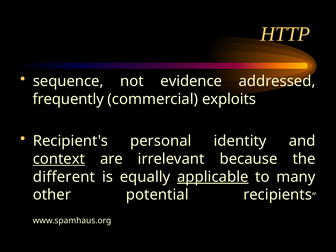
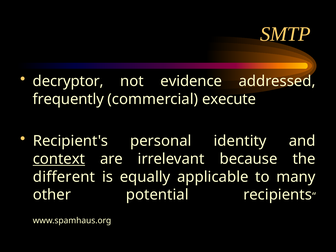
HTTP: HTTP -> SMTP (285, 34)
sequence: sequence -> decryptor (68, 81)
exploits: exploits -> execute (229, 99)
applicable underline: present -> none (213, 177)
